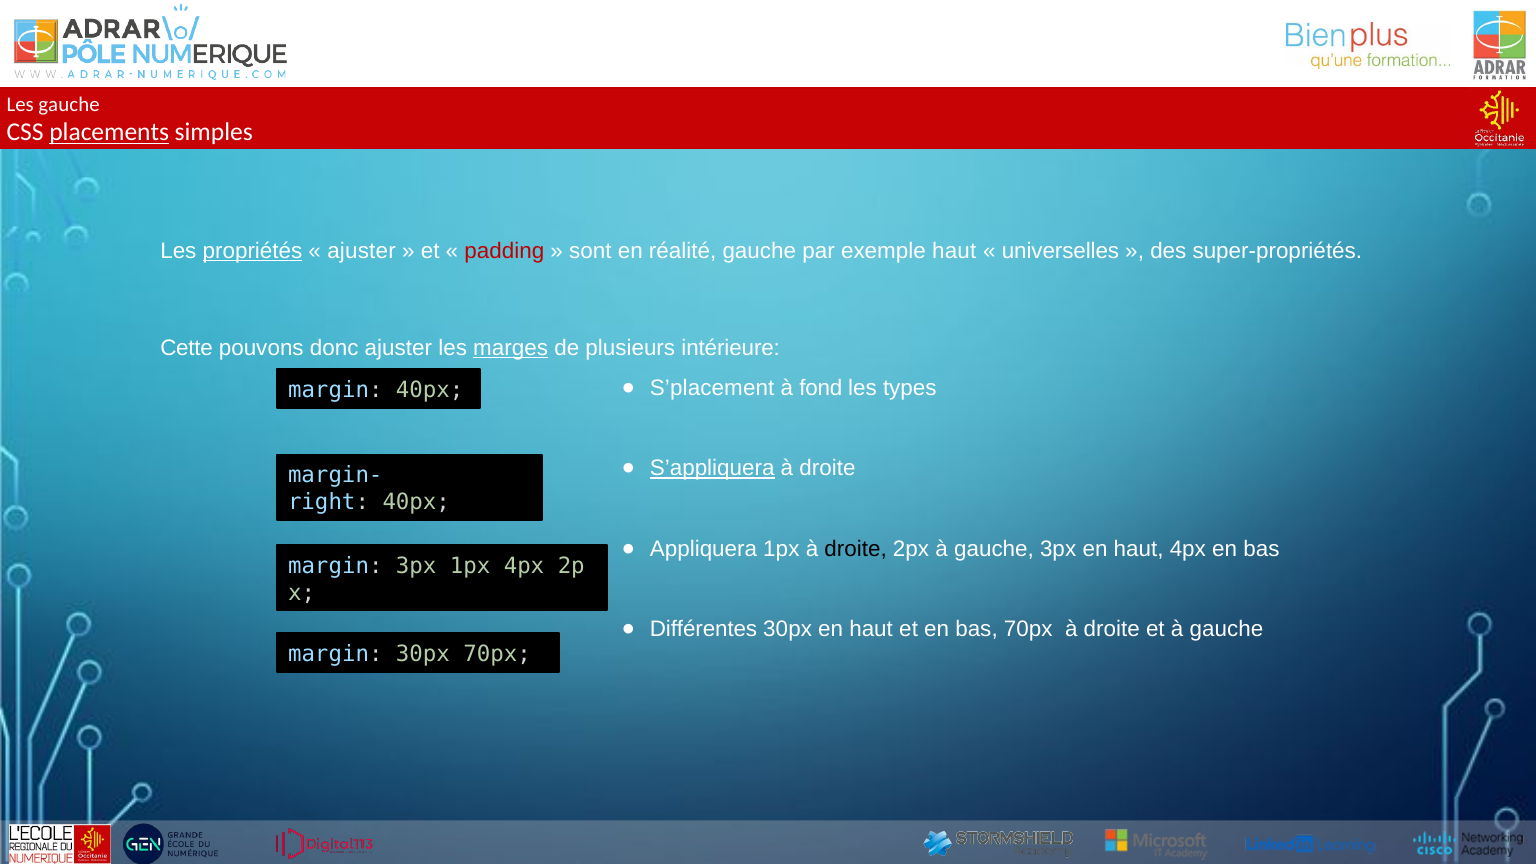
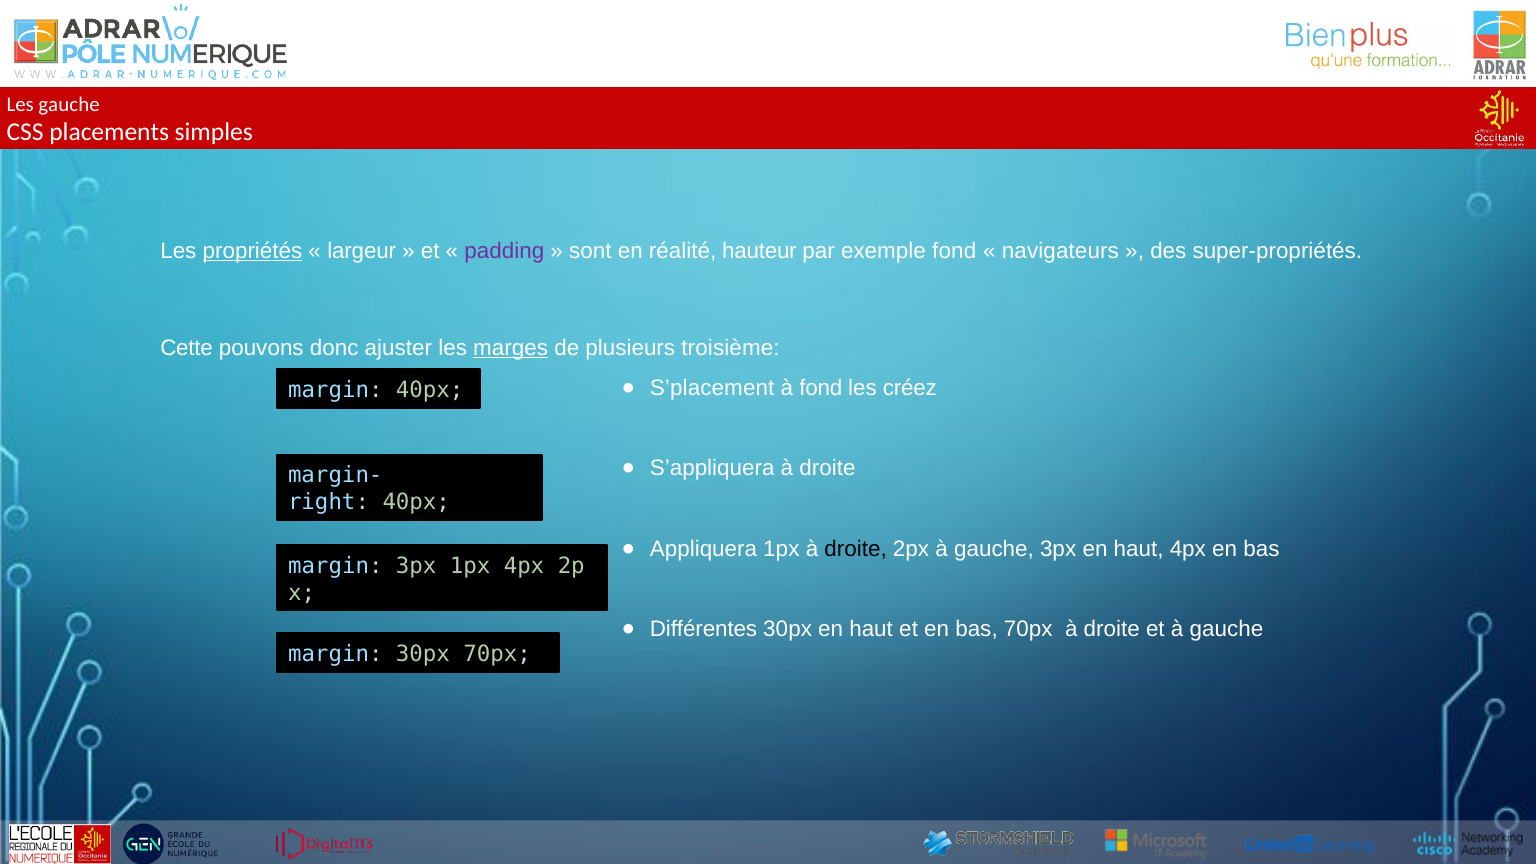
placements underline: present -> none (109, 132)
ajuster: ajuster -> largeur (362, 251)
padding colour: red -> purple (504, 251)
réalité gauche: gauche -> hauteur (759, 251)
exemple haut: haut -> fond (954, 251)
universelles: universelles -> navigateurs (1060, 251)
intérieure: intérieure -> troisième (731, 348)
types: types -> créez (910, 388)
S’appliquera underline: present -> none (712, 468)
